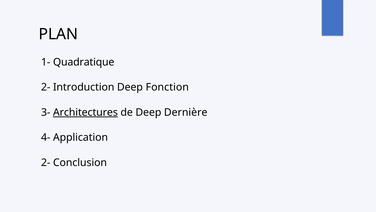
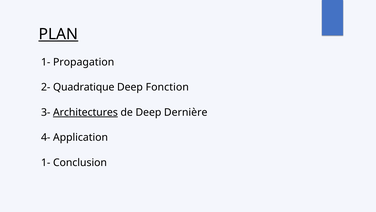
PLAN underline: none -> present (58, 34)
Quadratique: Quadratique -> Propagation (84, 62)
Introduction: Introduction -> Quadratique (84, 87)
2-: 2- -> 1- (46, 162)
